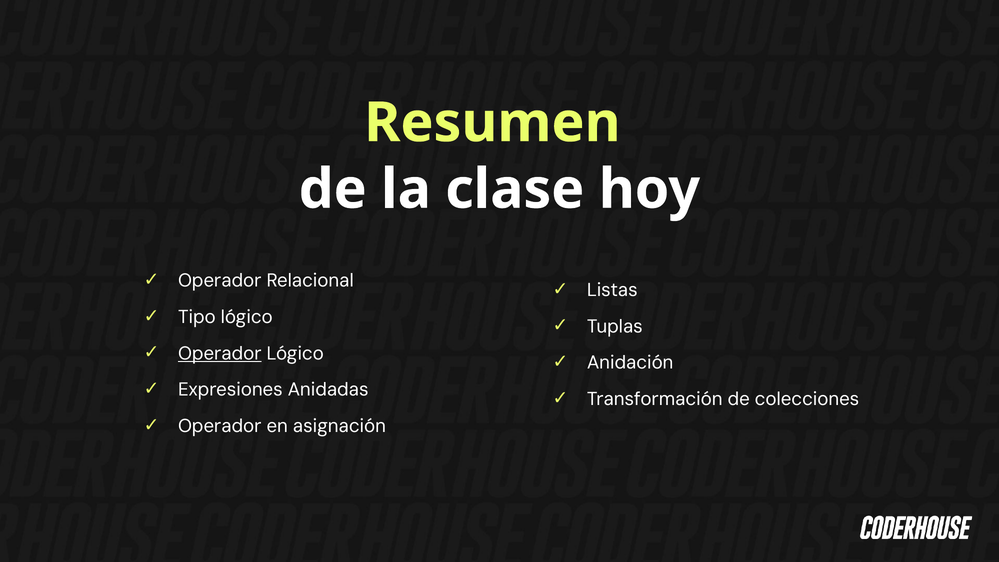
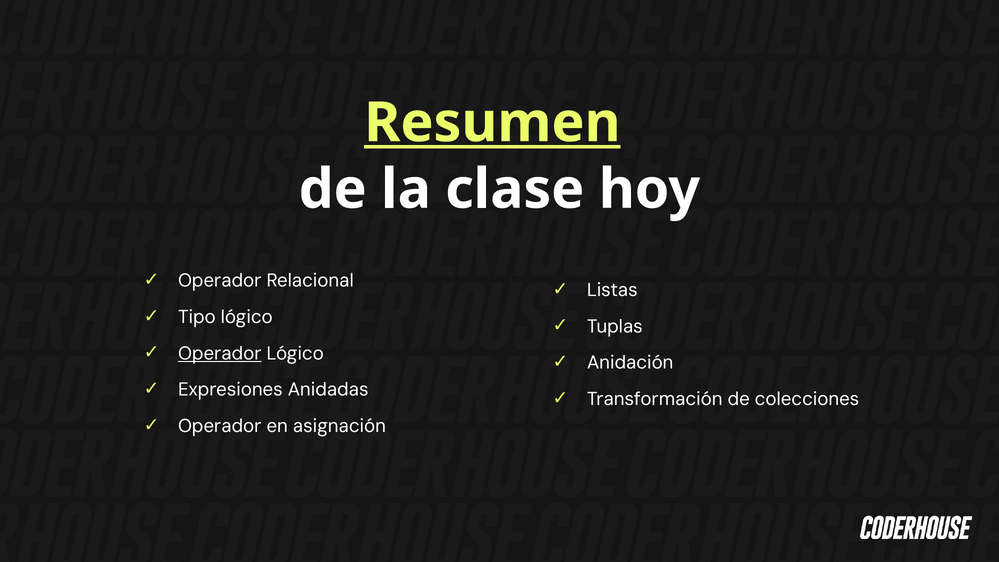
Resumen underline: none -> present (492, 123)
